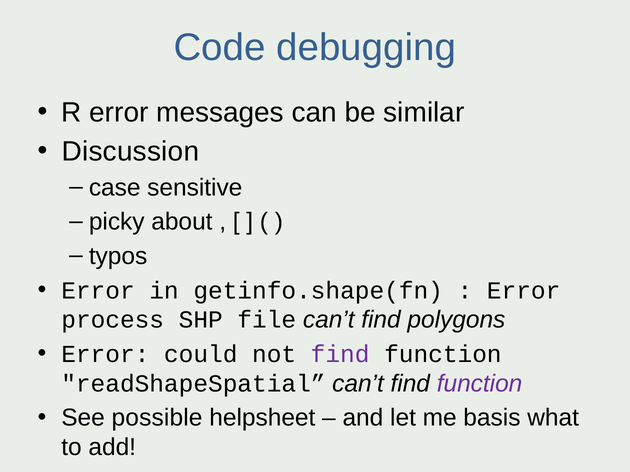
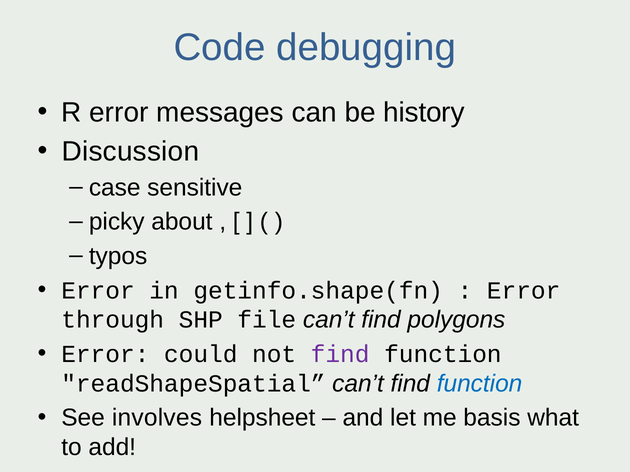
similar: similar -> history (424, 112)
process: process -> through (113, 320)
function colour: purple -> blue (480, 384)
possible: possible -> involves (157, 418)
